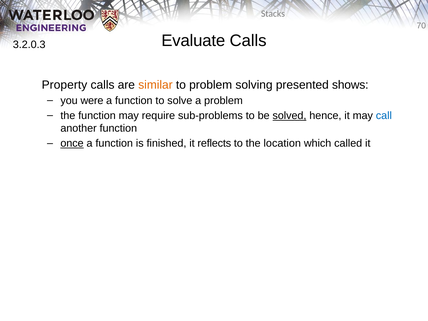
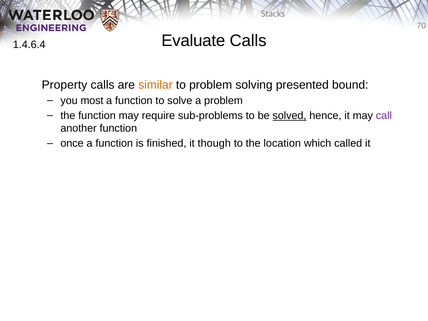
3.2.0.3: 3.2.0.3 -> 1.4.6.4 (29, 45)
shows: shows -> bound (350, 85)
were: were -> most (92, 101)
call colour: blue -> purple (384, 116)
once underline: present -> none (72, 143)
reflects: reflects -> though (214, 143)
